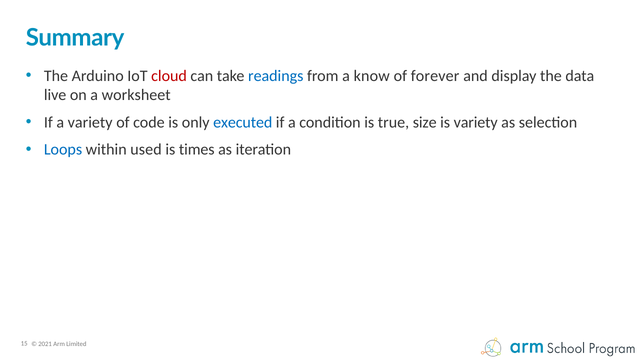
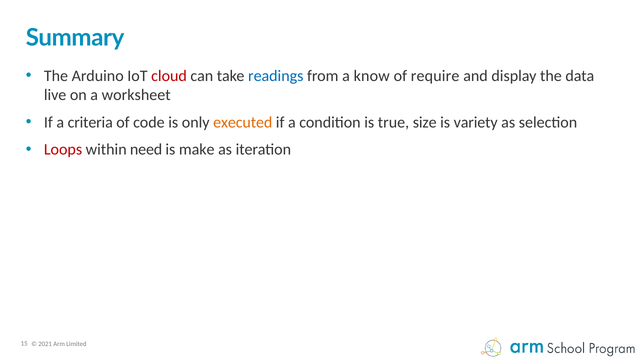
forever: forever -> require (435, 76)
a variety: variety -> criteria (90, 122)
executed colour: blue -> orange (243, 122)
Loops colour: blue -> red (63, 150)
used: used -> need (146, 150)
times: times -> make (197, 150)
